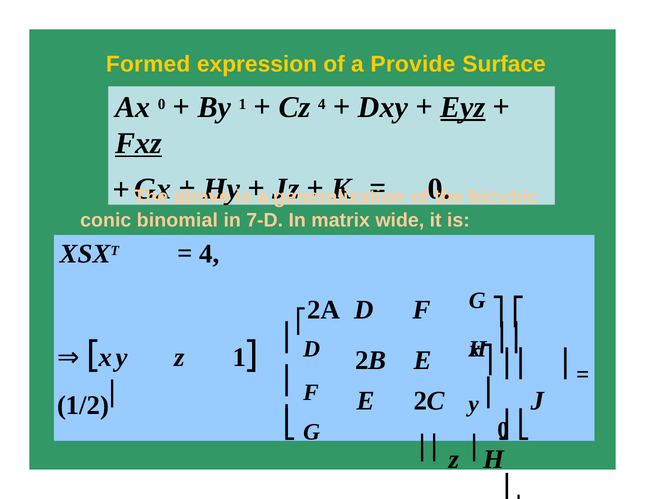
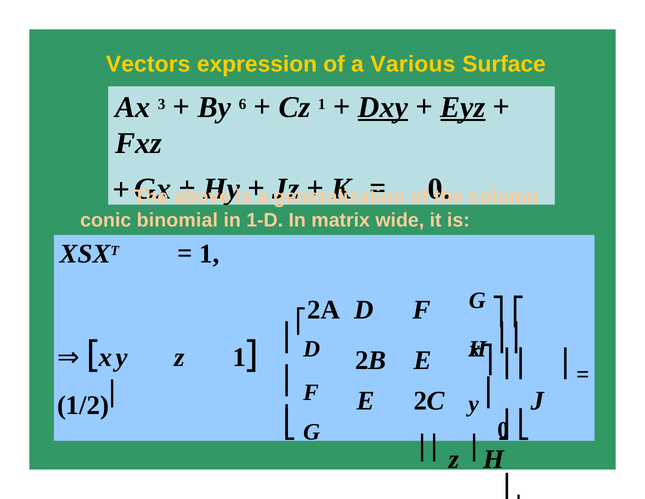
Formed: Formed -> Vectors (148, 64)
Provide: Provide -> Various (413, 64)
Ax 0: 0 -> 3 (162, 104)
By 1: 1 -> 6 (242, 104)
Cz 4: 4 -> 1 (322, 104)
Dxy underline: none -> present (383, 107)
Fxz underline: present -> none (139, 143)
bicubic: bicubic -> column (504, 196)
7-D: 7-D -> 1-D (265, 220)
4: 4 -> 1 (209, 253)
